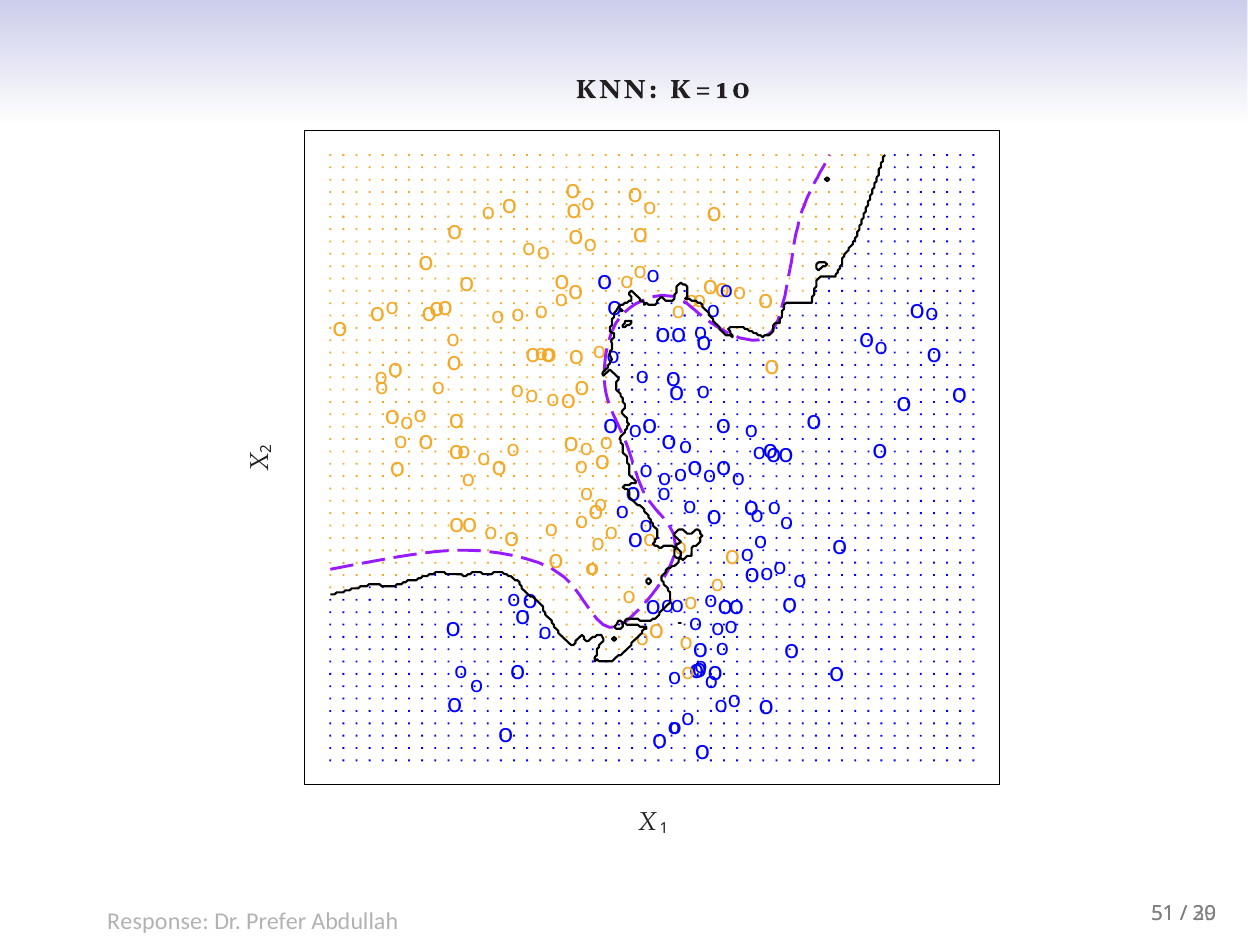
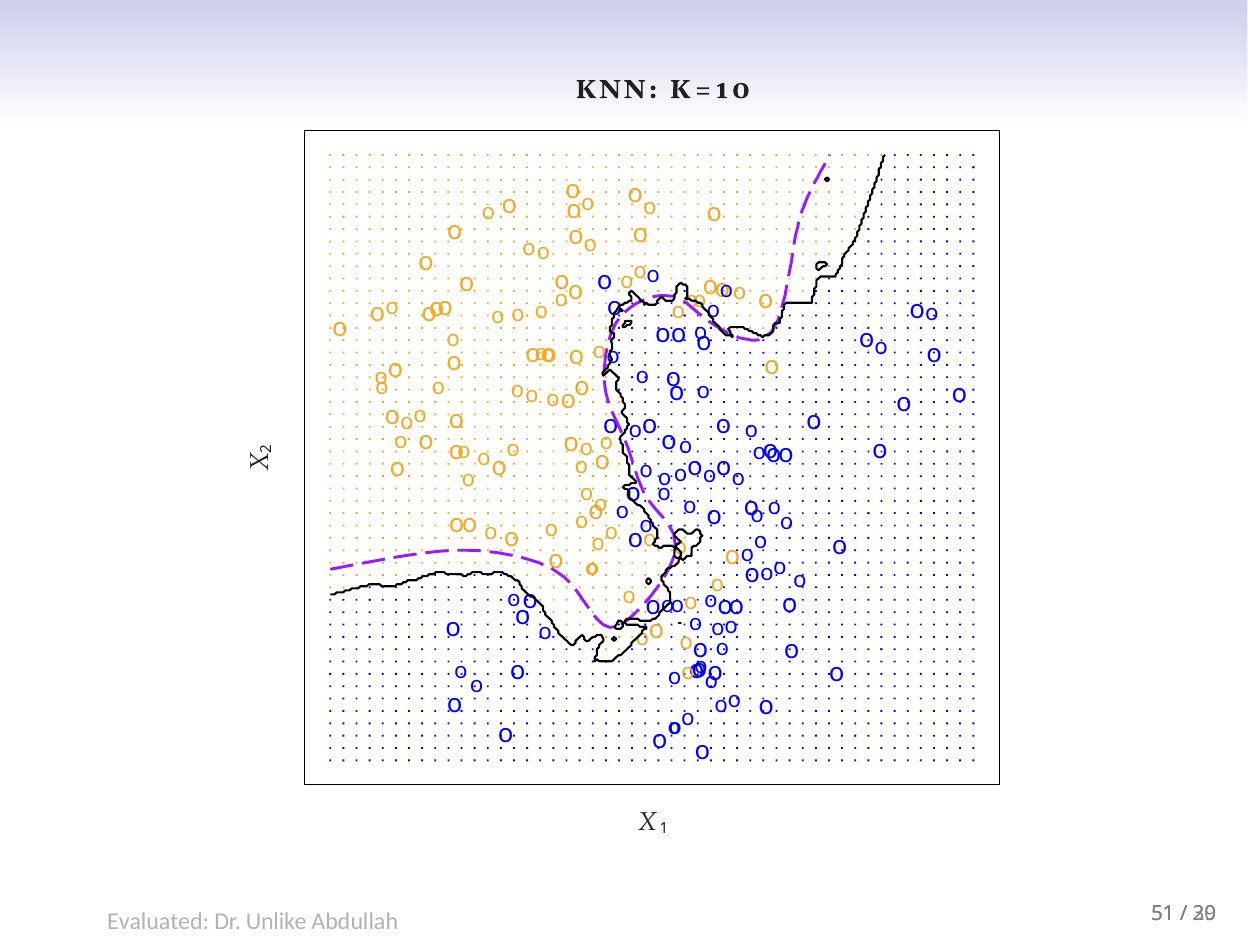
Response: Response -> Evaluated (158, 921)
Prefer: Prefer -> Unlike (276, 921)
